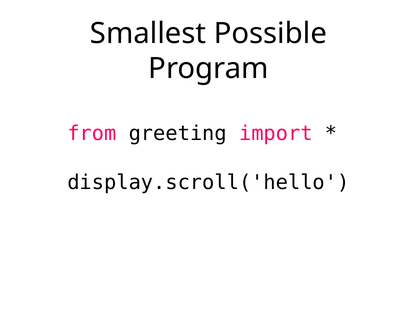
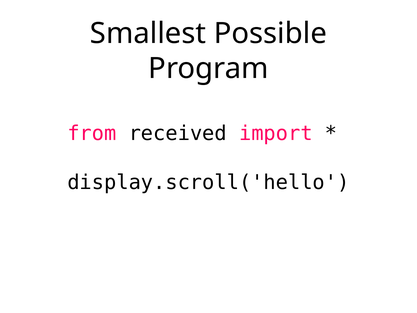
greeting: greeting -> received (178, 133)
